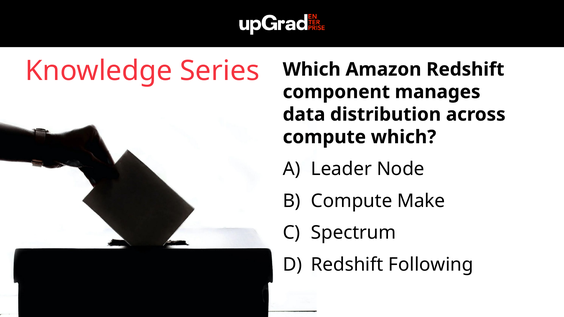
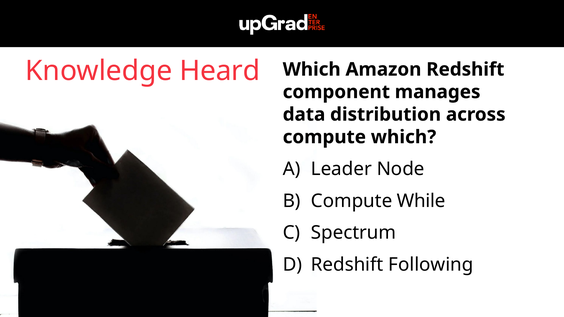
Series: Series -> Heard (220, 71)
Make: Make -> While (421, 201)
